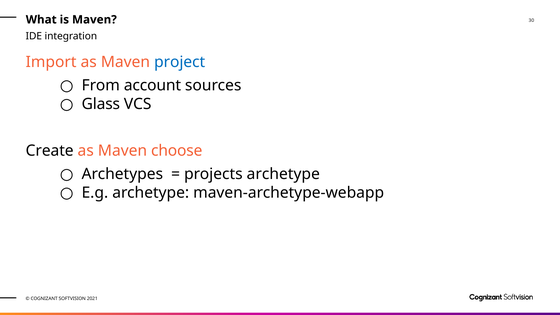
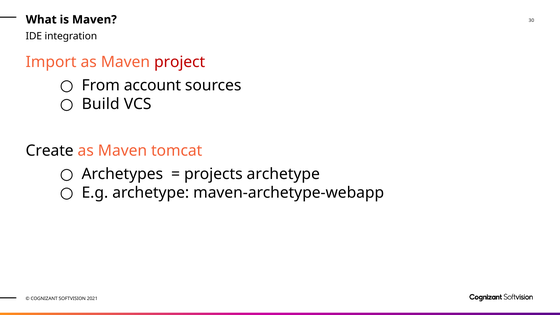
project colour: blue -> red (180, 62)
Glass: Glass -> Build (101, 104)
choose: choose -> tomcat (177, 151)
